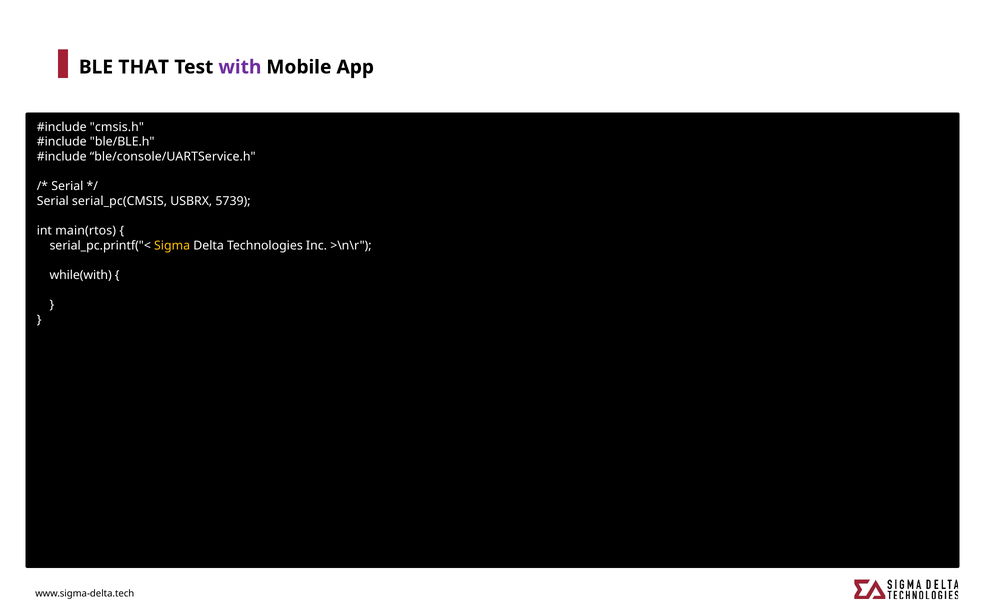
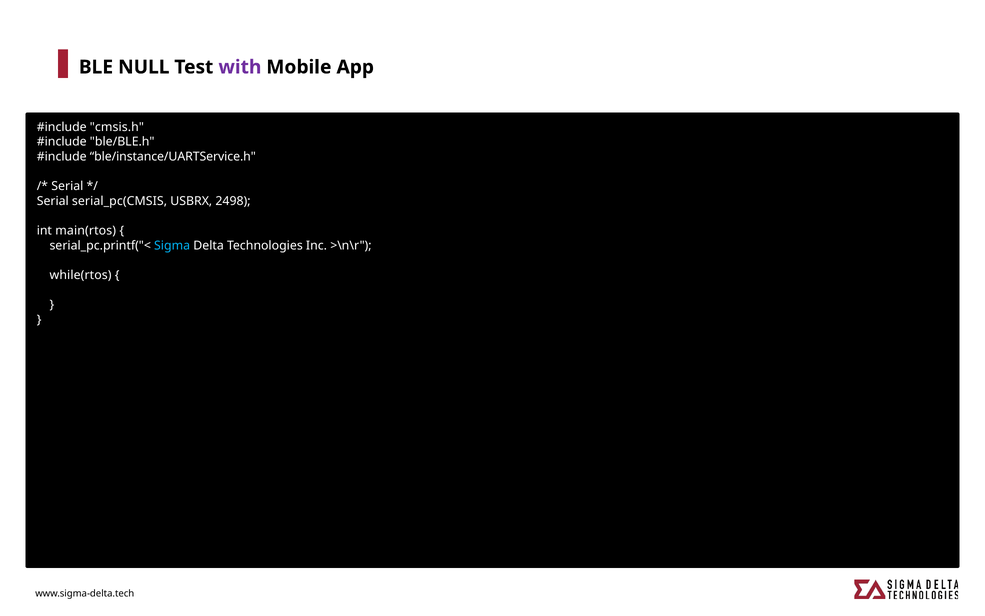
THAT: THAT -> NULL (144, 67)
ble/console/UARTService.h: ble/console/UARTService.h -> ble/instance/UARTService.h (173, 157)
5739: 5739 -> 2498 (233, 201)
Sigma colour: yellow -> light blue (172, 245)
while(with: while(with -> while(rtos (81, 275)
